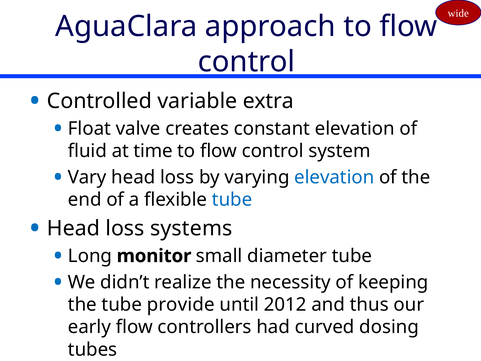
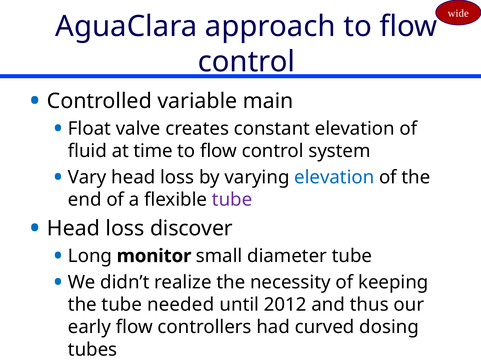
extra: extra -> main (268, 101)
tube colour: blue -> purple (232, 200)
systems: systems -> discover (191, 228)
provide: provide -> needed (181, 304)
